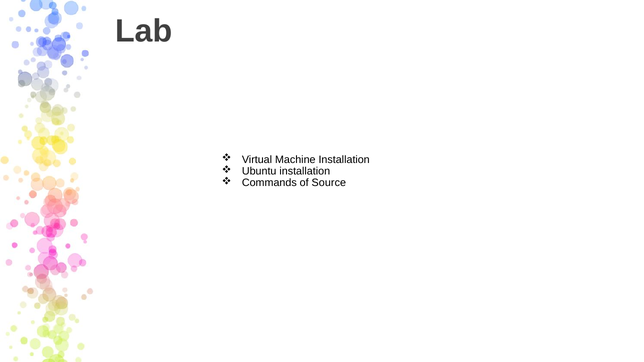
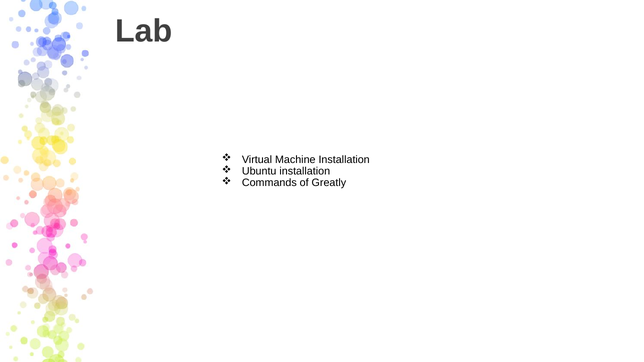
Source: Source -> Greatly (329, 183)
